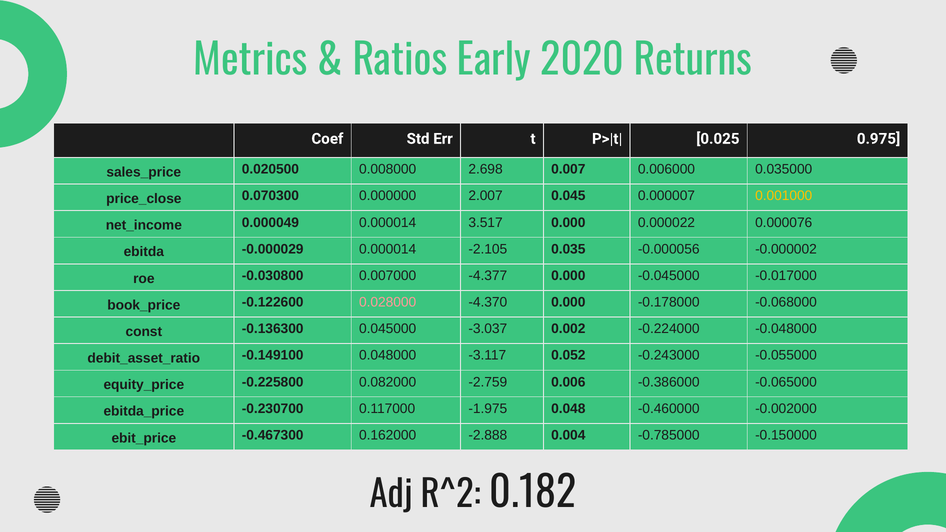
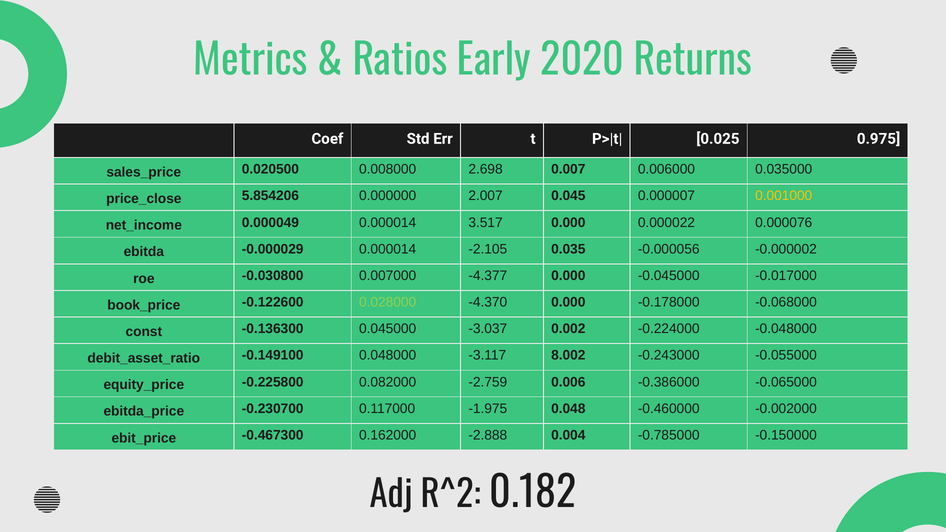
0.070300: 0.070300 -> 5.854206 (270, 196)
0.028000 colour: pink -> light green (388, 302)
0.052: 0.052 -> 8.002 (568, 355)
